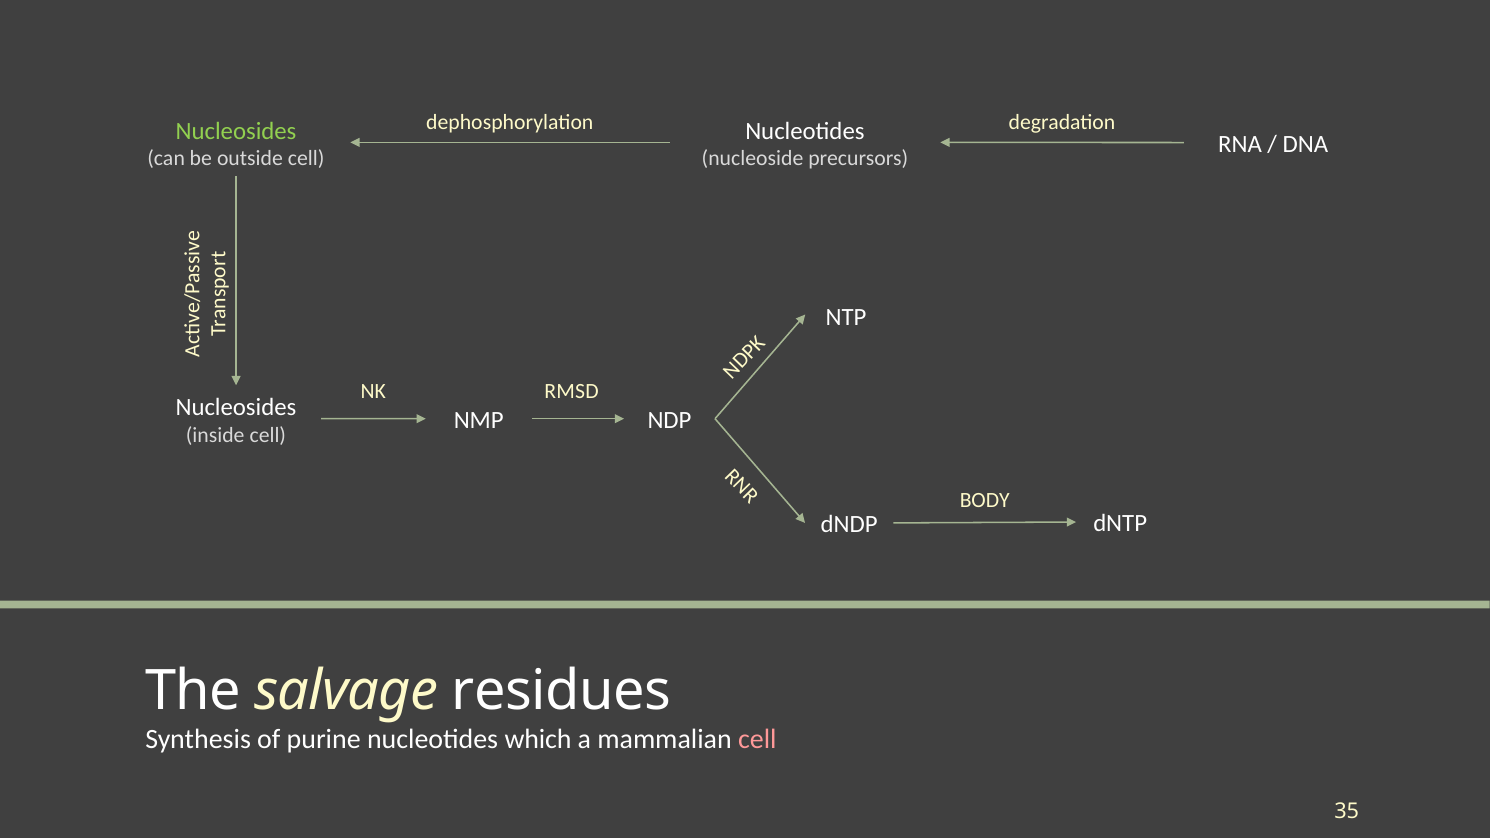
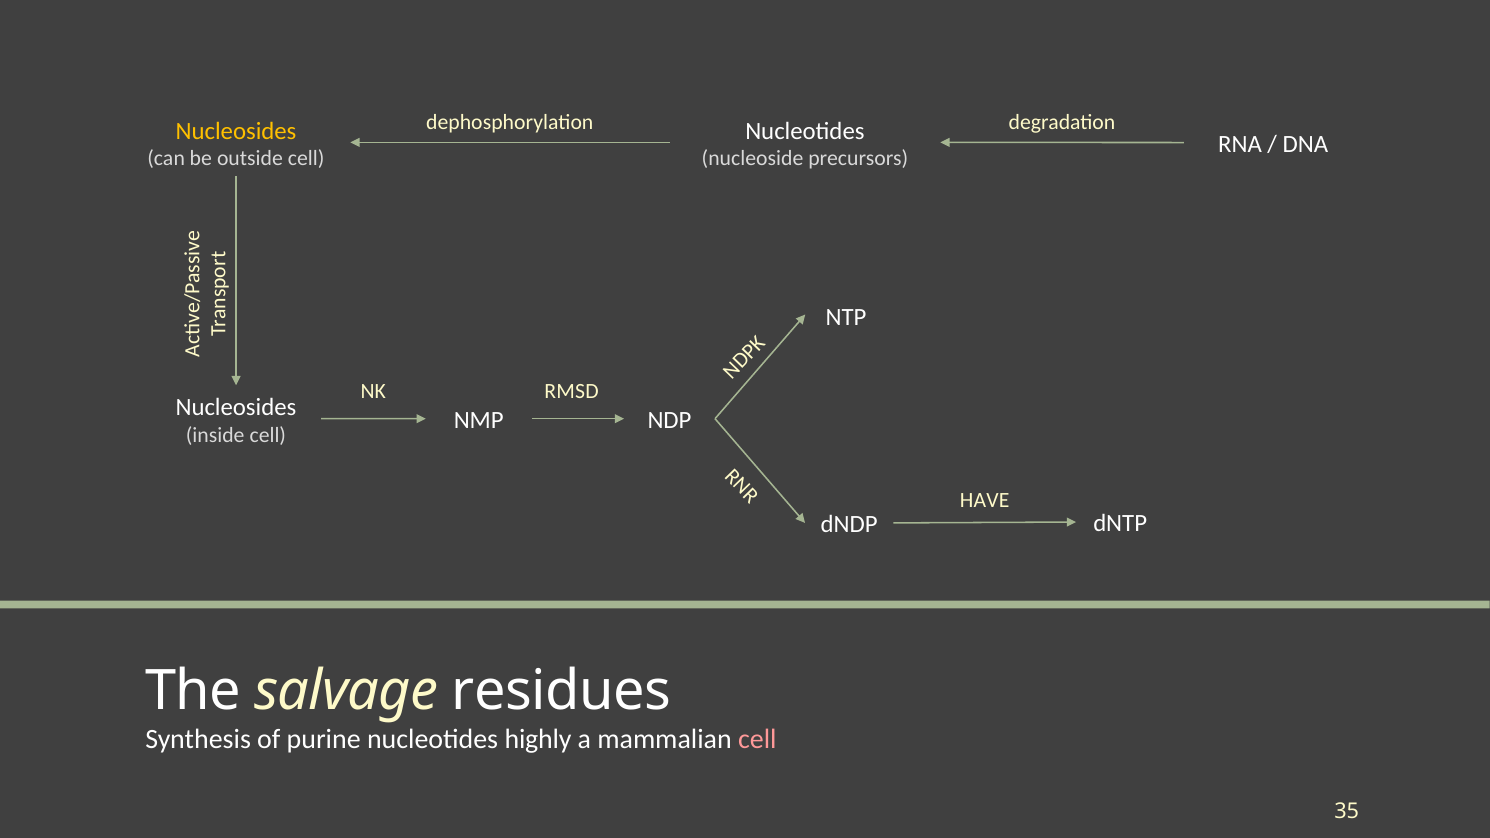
Nucleosides colour: light green -> yellow (236, 131)
BODY: BODY -> HAVE (985, 500)
which: which -> highly (538, 739)
